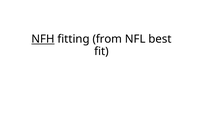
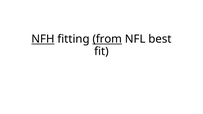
from underline: none -> present (107, 39)
